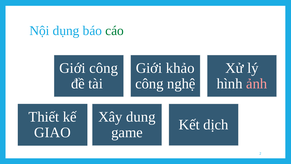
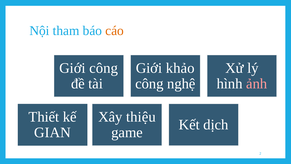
dụng: dụng -> tham (66, 31)
cáo colour: green -> orange (115, 31)
dung: dung -> thiệu (141, 117)
GIAO: GIAO -> GIAN (52, 132)
